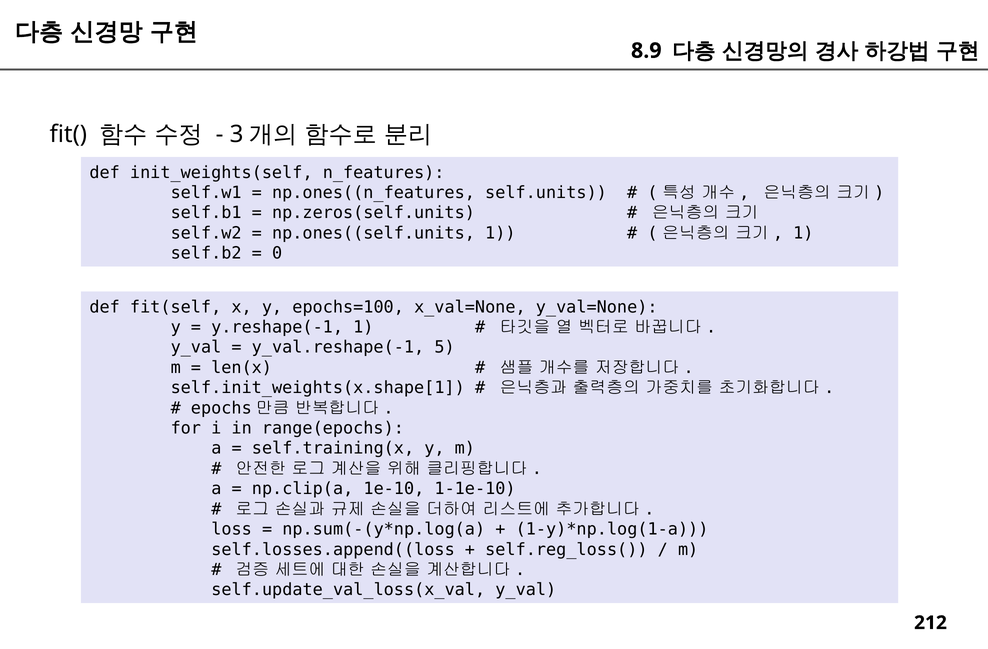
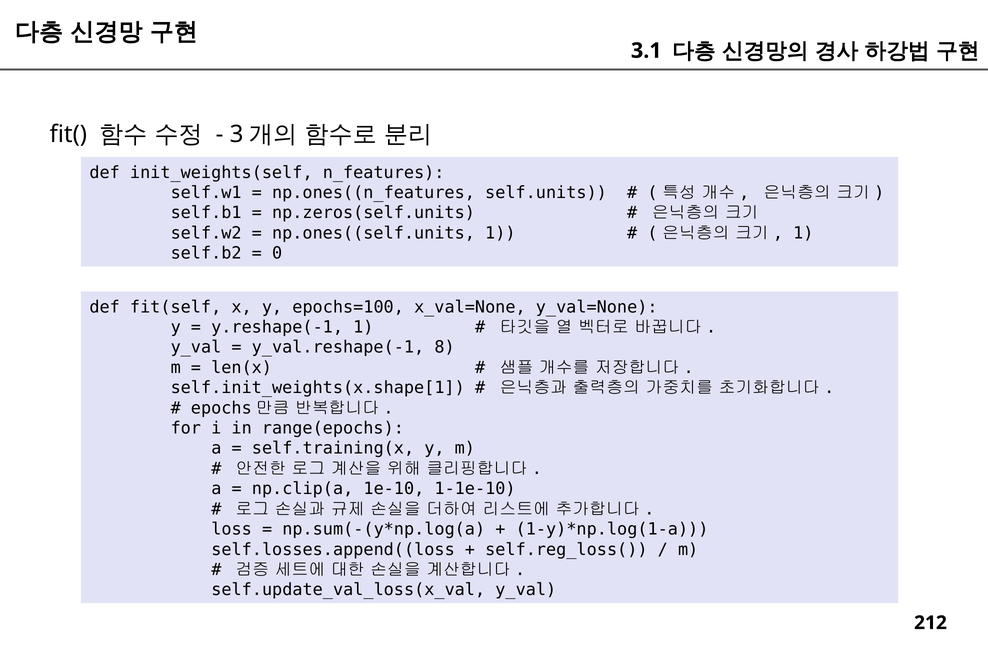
8.9: 8.9 -> 3.1 (646, 51)
5: 5 -> 8 (445, 347)
